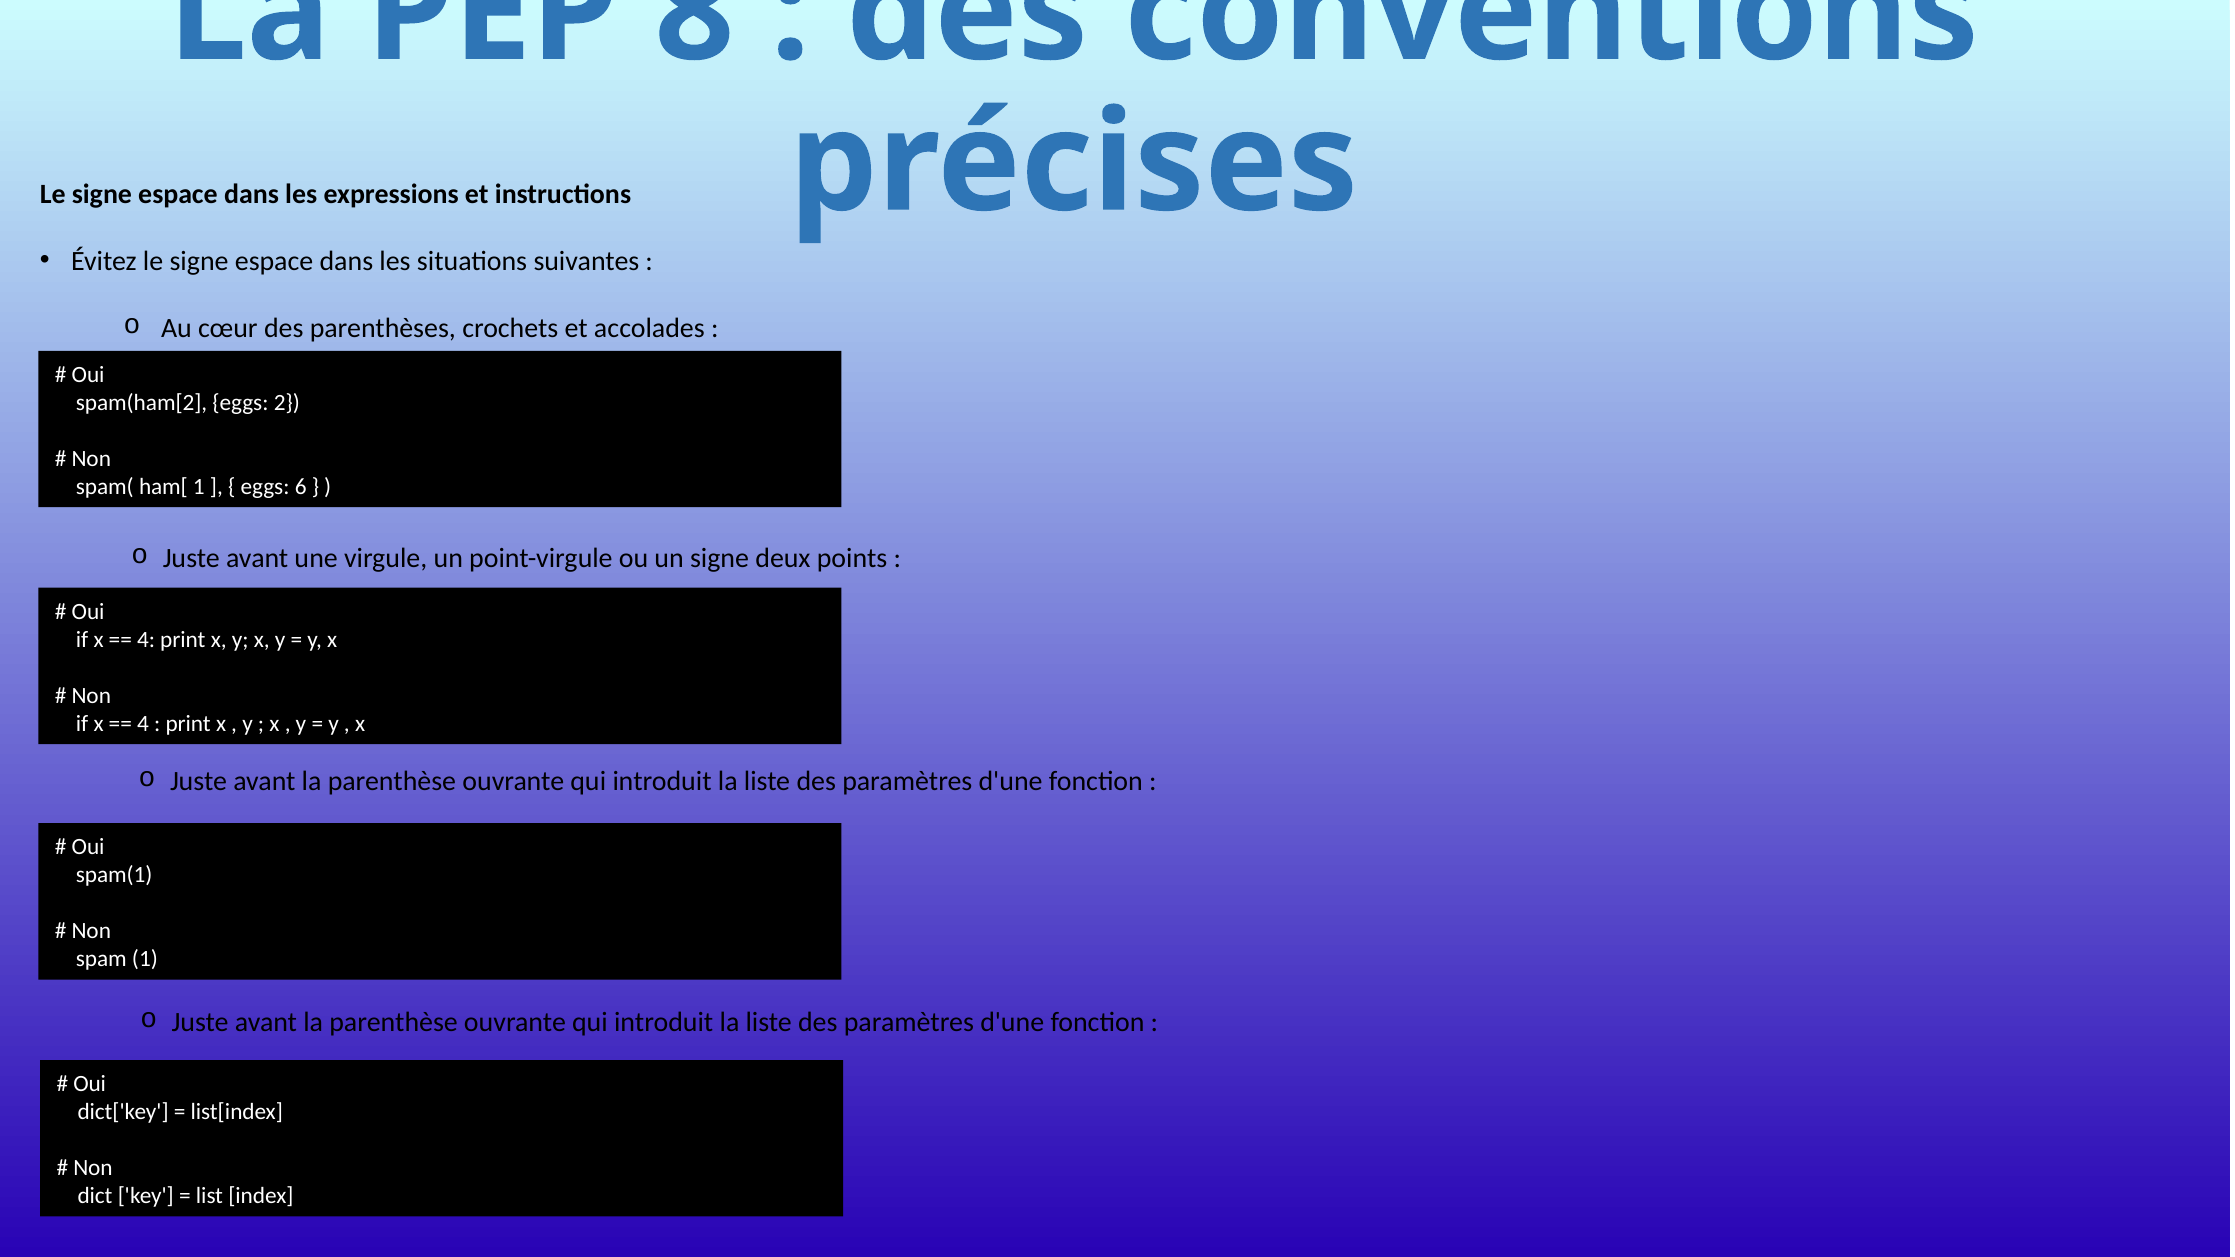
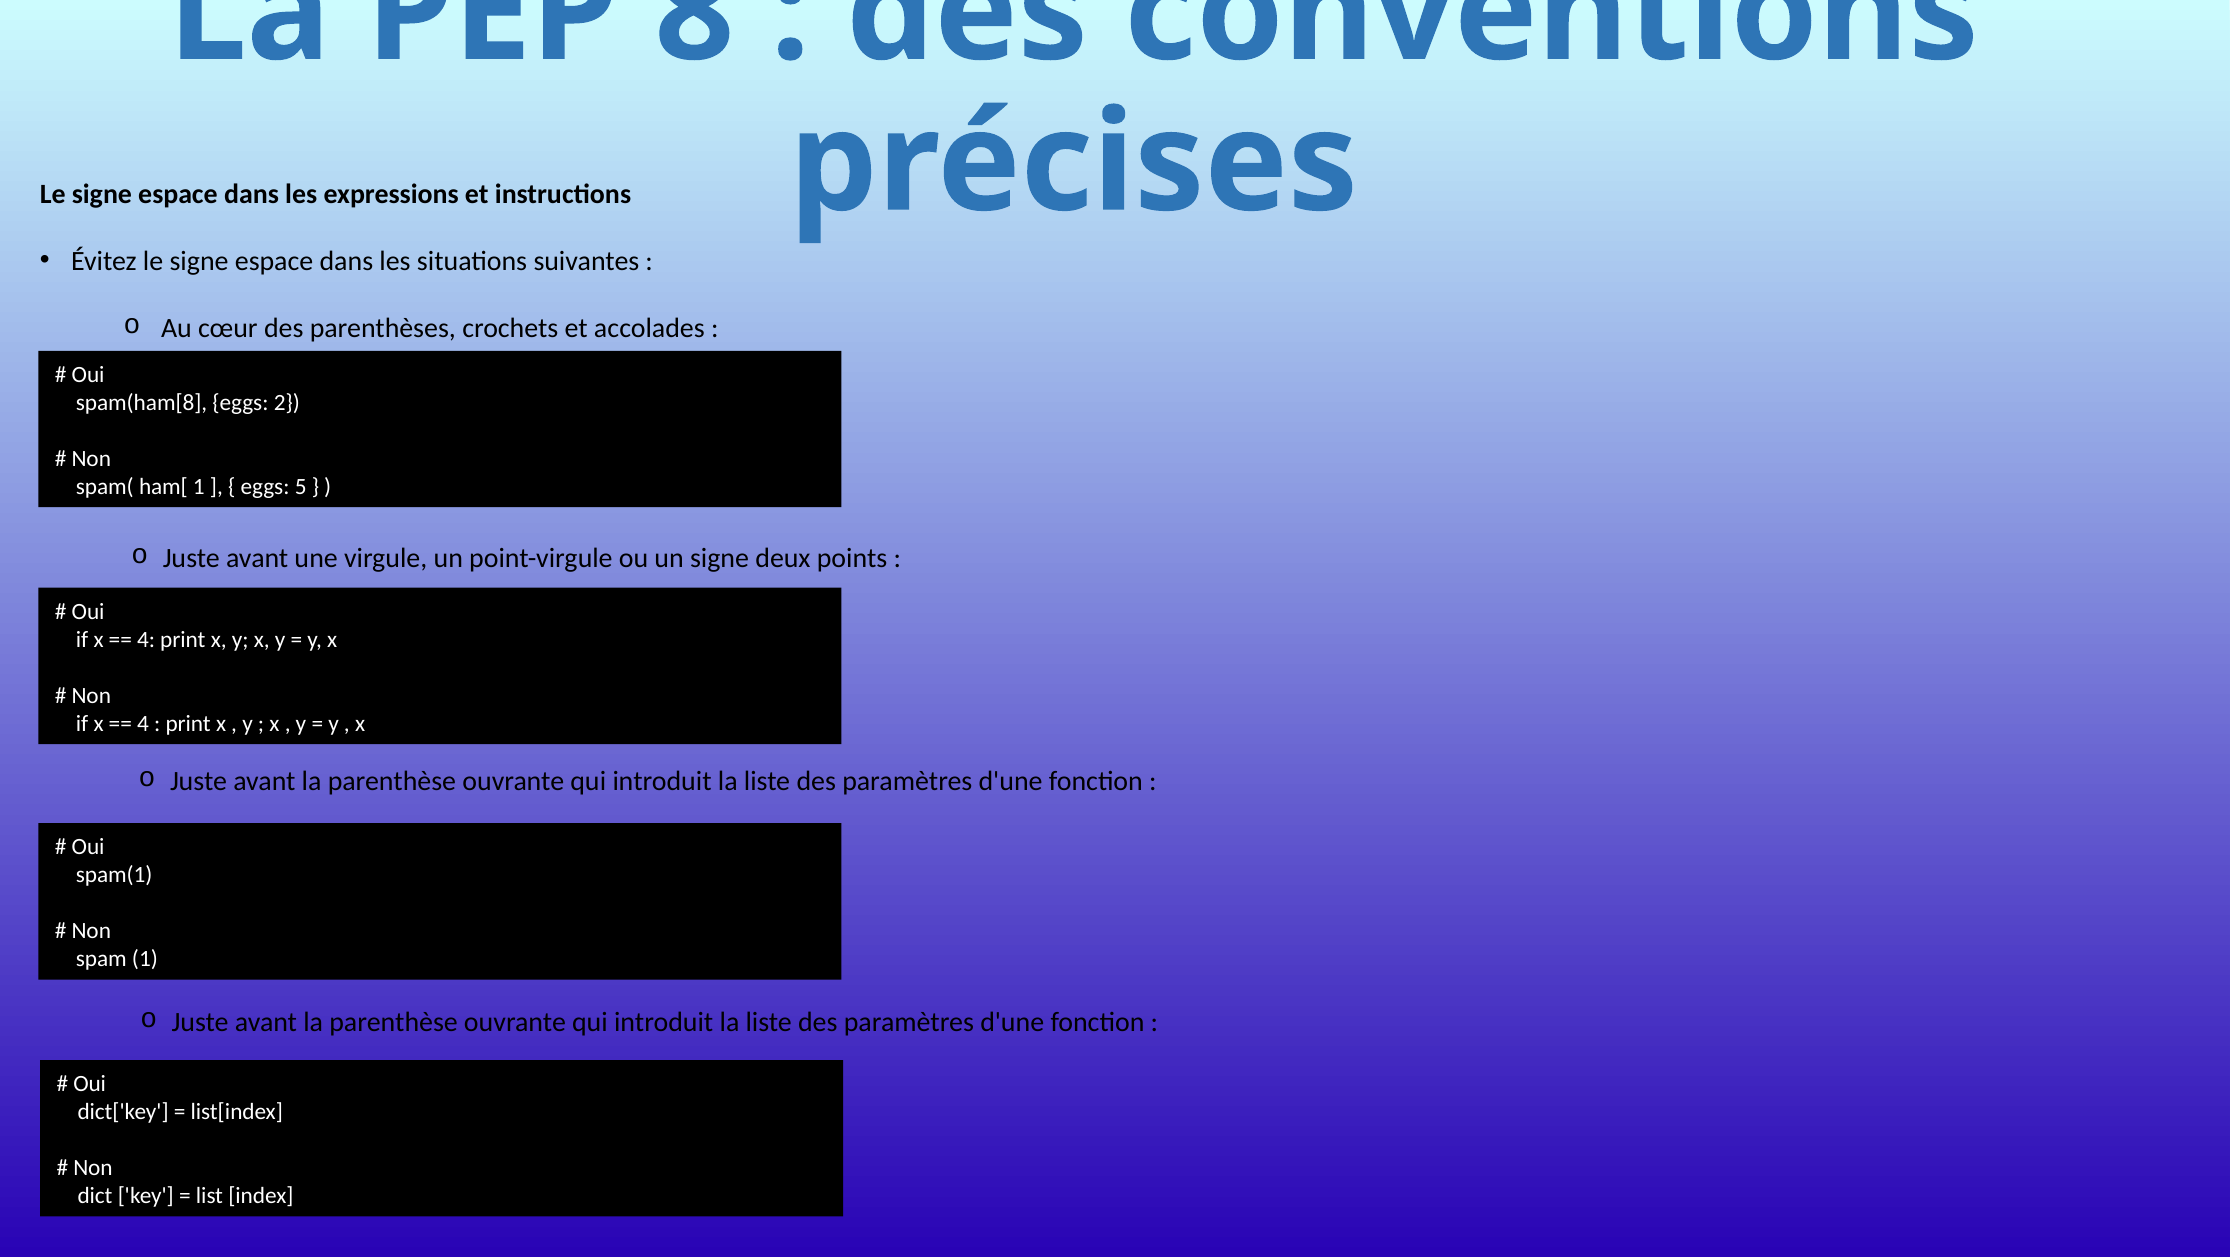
spam(ham[2: spam(ham[2 -> spam(ham[8 (142, 403)
6: 6 -> 5 (301, 487)
